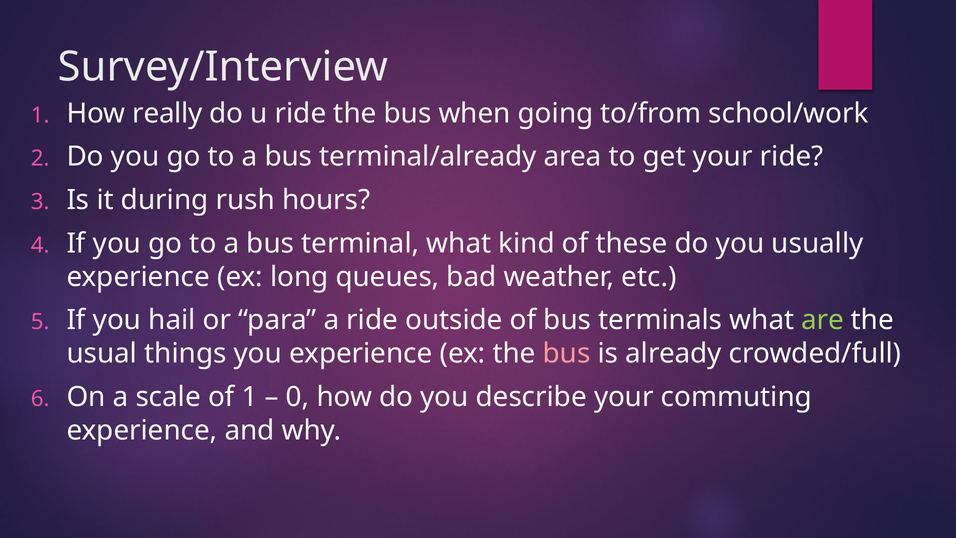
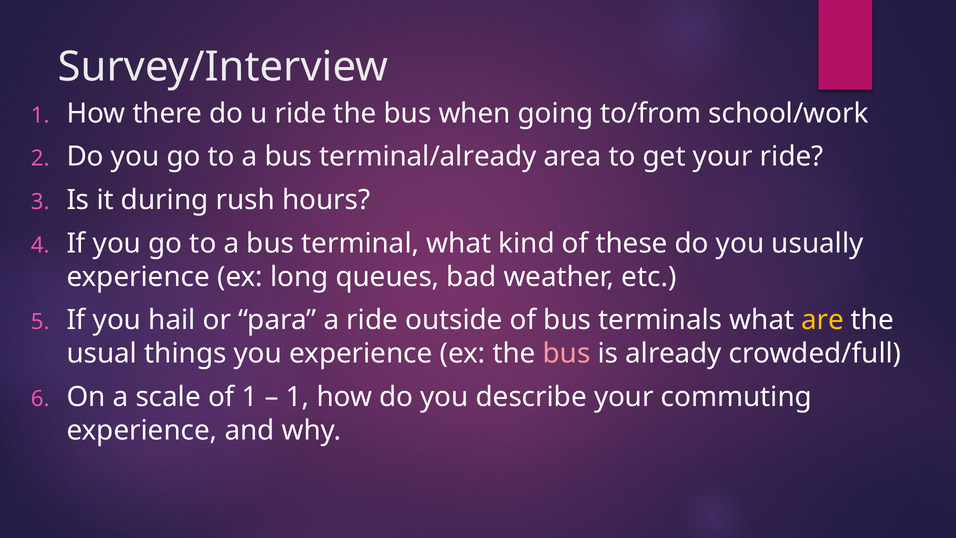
really: really -> there (167, 113)
are colour: light green -> yellow (823, 320)
0: 0 -> 1 (298, 397)
